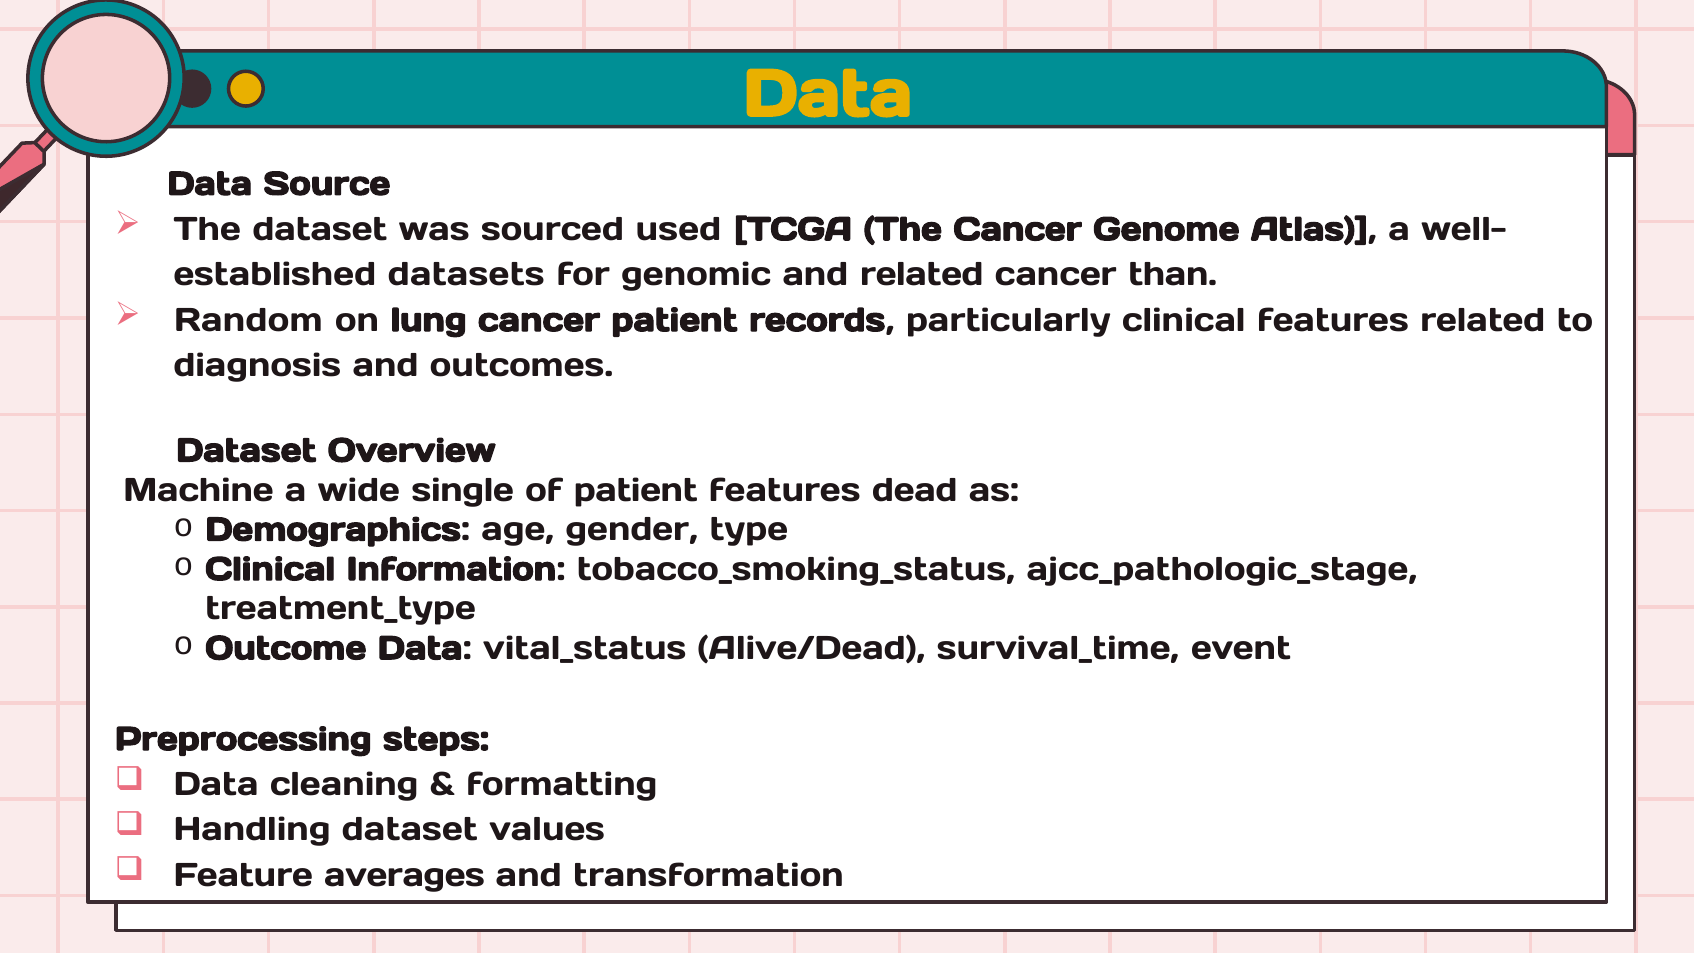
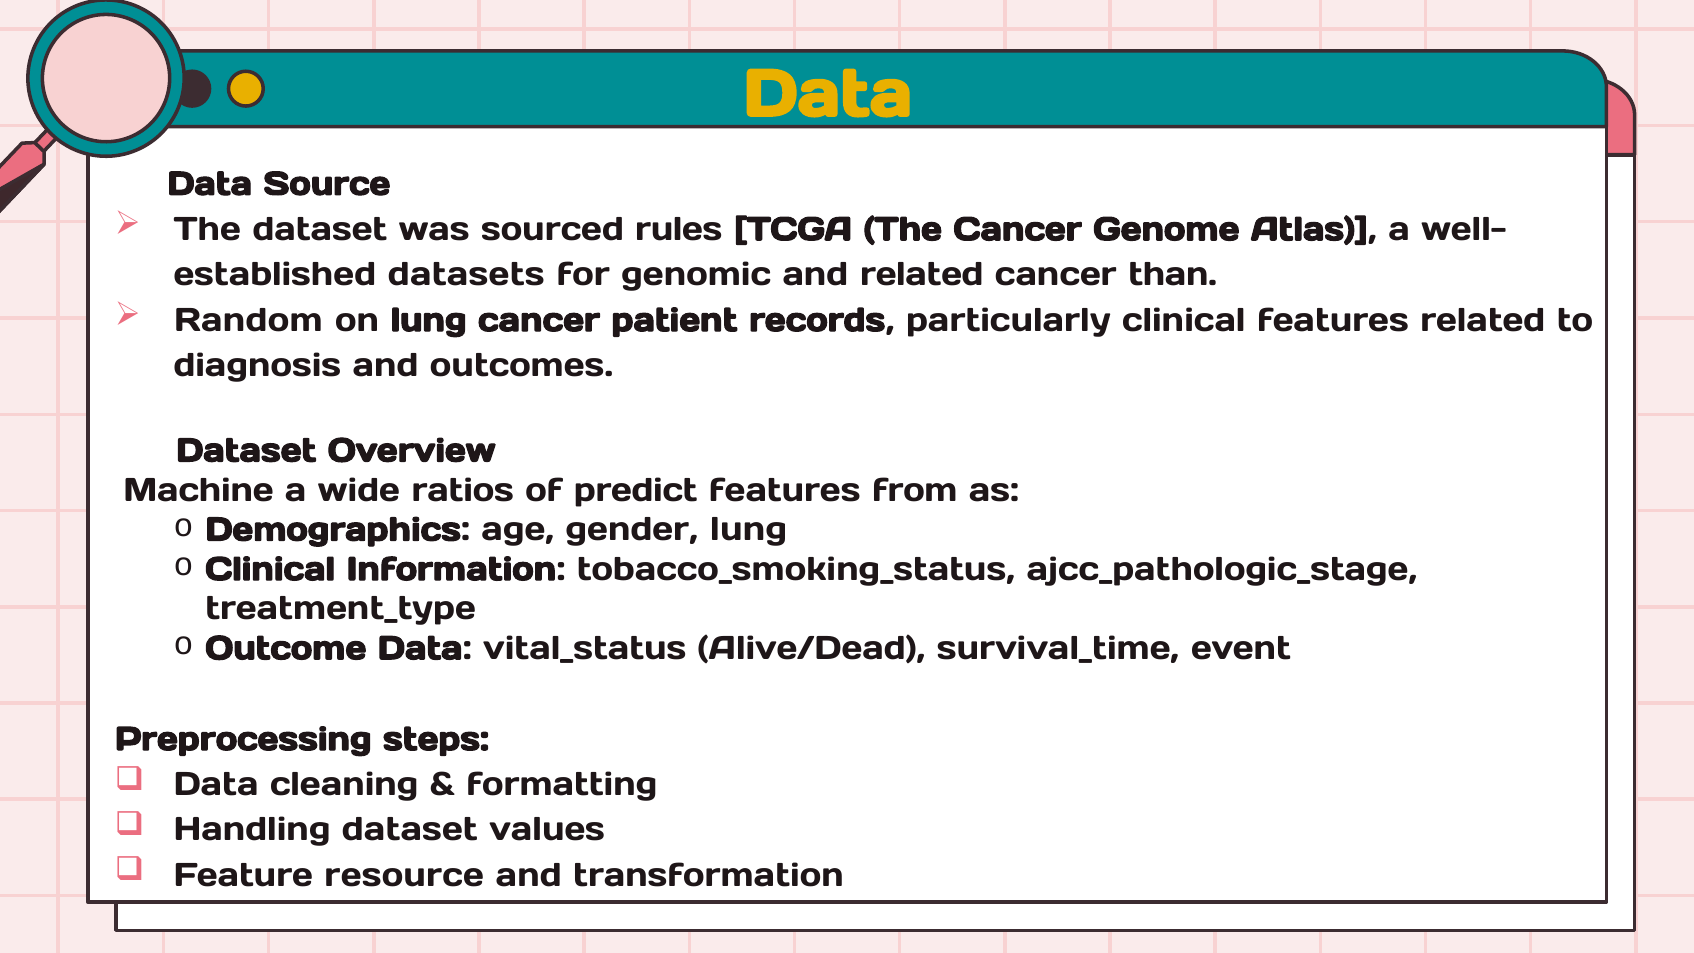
used: used -> rules (679, 229)
single: single -> ratios (463, 490)
of patient: patient -> predict (636, 490)
dead: dead -> from (915, 490)
gender type: type -> lung (749, 530)
averages: averages -> resource (404, 875)
